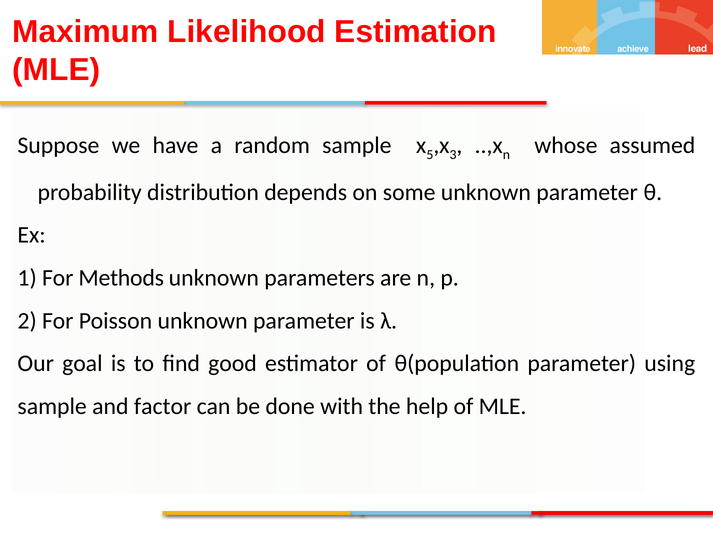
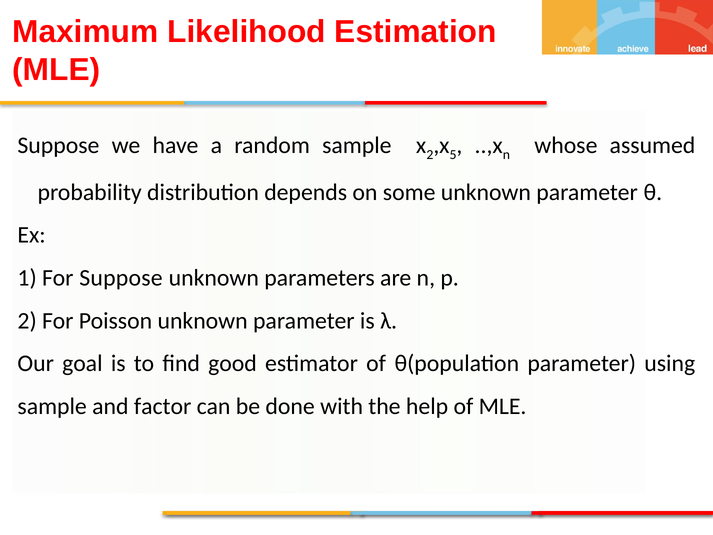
5: 5 -> 2 (430, 155)
3: 3 -> 5 (453, 155)
For Methods: Methods -> Suppose (121, 278)
